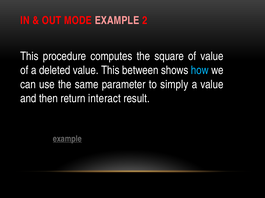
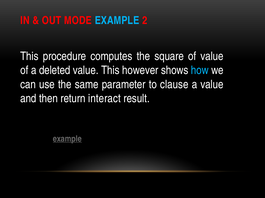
EXAMPLE colour: pink -> light blue (117, 21)
between: between -> however (140, 71)
simply: simply -> clause (174, 85)
